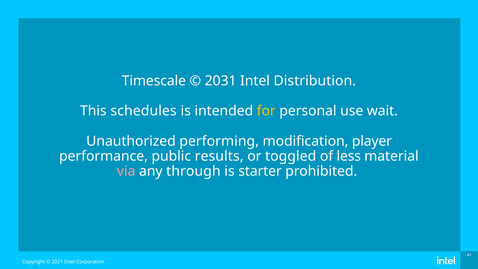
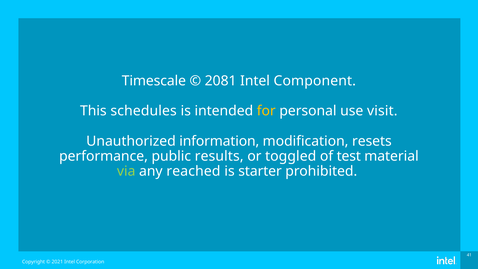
2031: 2031 -> 2081 (221, 81)
Distribution: Distribution -> Component (315, 81)
wait: wait -> visit (382, 111)
performing: performing -> information (219, 141)
player: player -> resets (372, 141)
less: less -> test (349, 156)
via colour: pink -> light green (126, 171)
through: through -> reached (193, 171)
